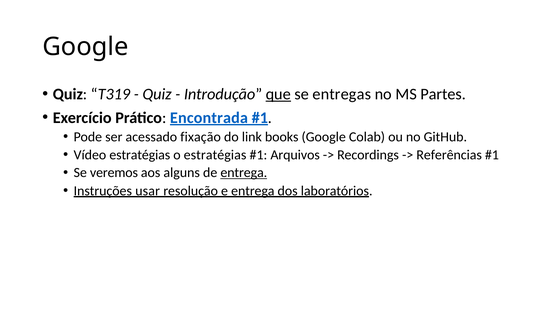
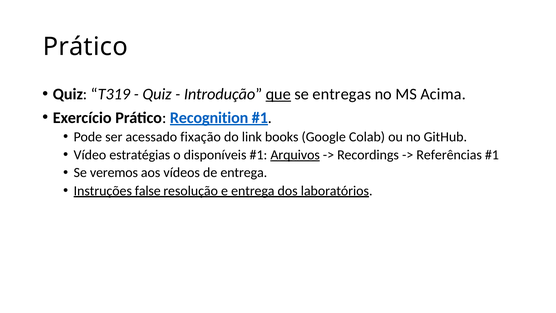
Google: Google -> Prático (85, 47)
Partes: Partes -> Acima (443, 94)
Encontrada: Encontrada -> Recognition (209, 118)
o estratégias: estratégias -> disponíveis (215, 155)
Arquivos underline: none -> present (295, 155)
alguns: alguns -> vídeos (182, 173)
entrega underline: present -> none (244, 173)
usar: usar -> false (148, 191)
